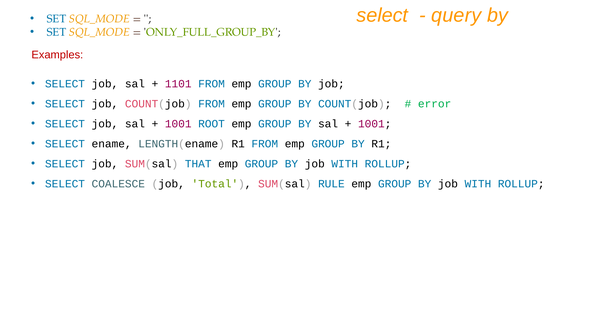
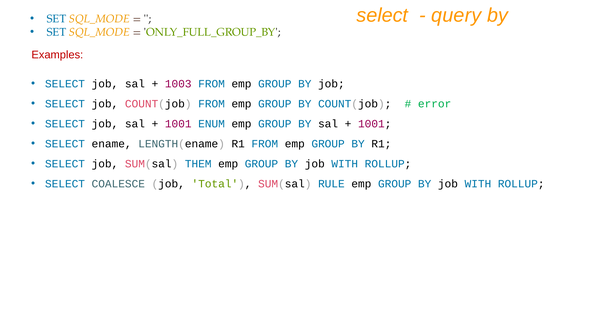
1101: 1101 -> 1003 (178, 84)
ROOT: ROOT -> ENUM (212, 124)
THAT: THAT -> THEM (198, 164)
